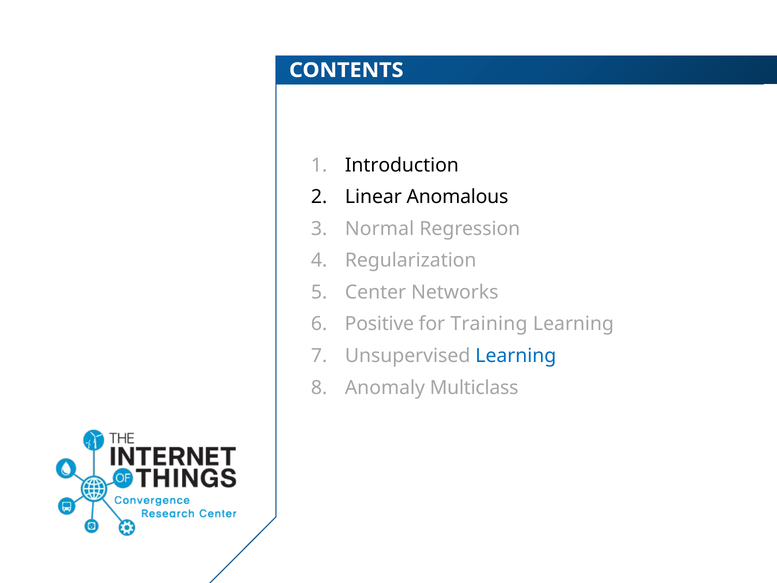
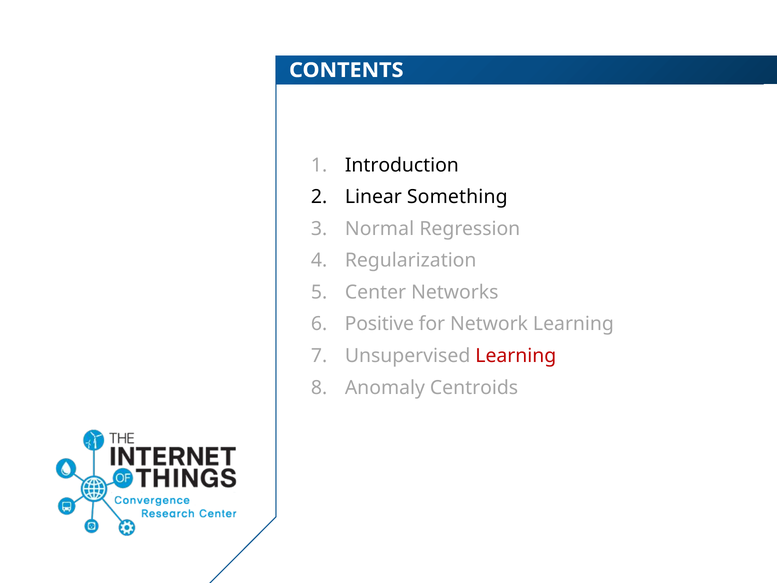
Anomalous: Anomalous -> Something (457, 197)
Training: Training -> Network (489, 324)
Learning colour: blue -> red (516, 356)
Multiclass: Multiclass -> Centroids (474, 388)
